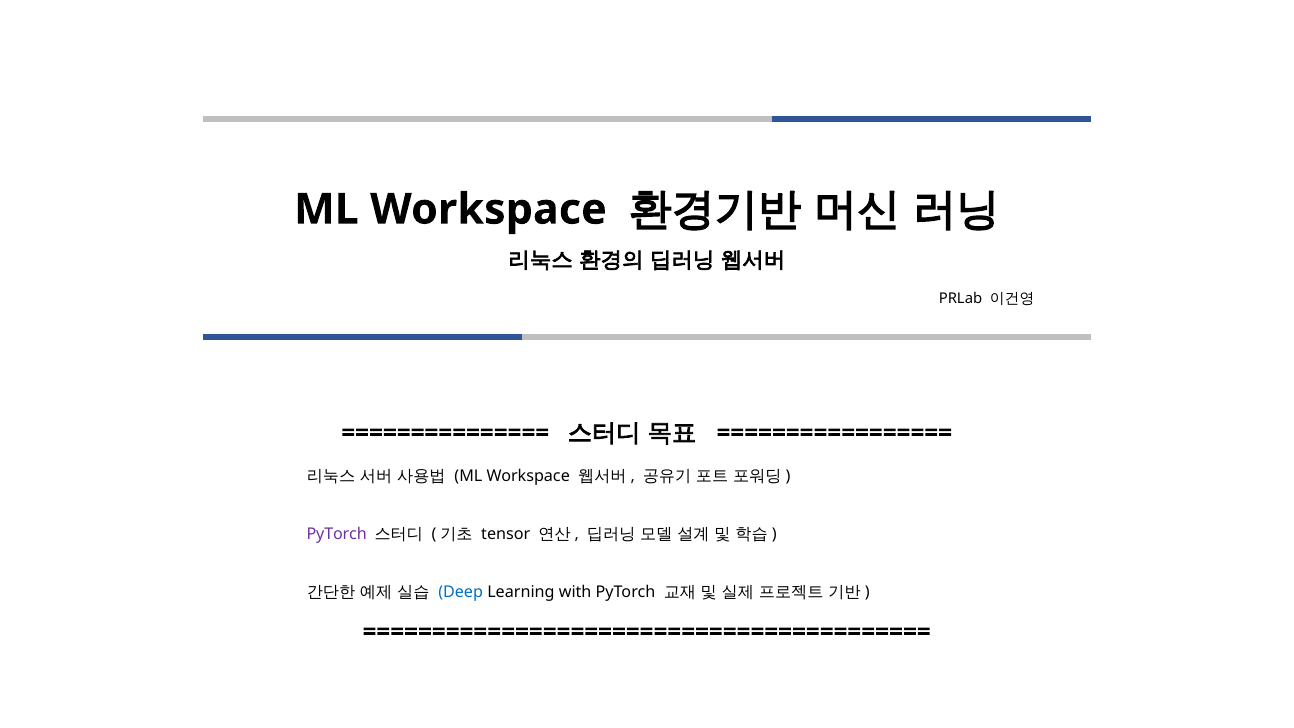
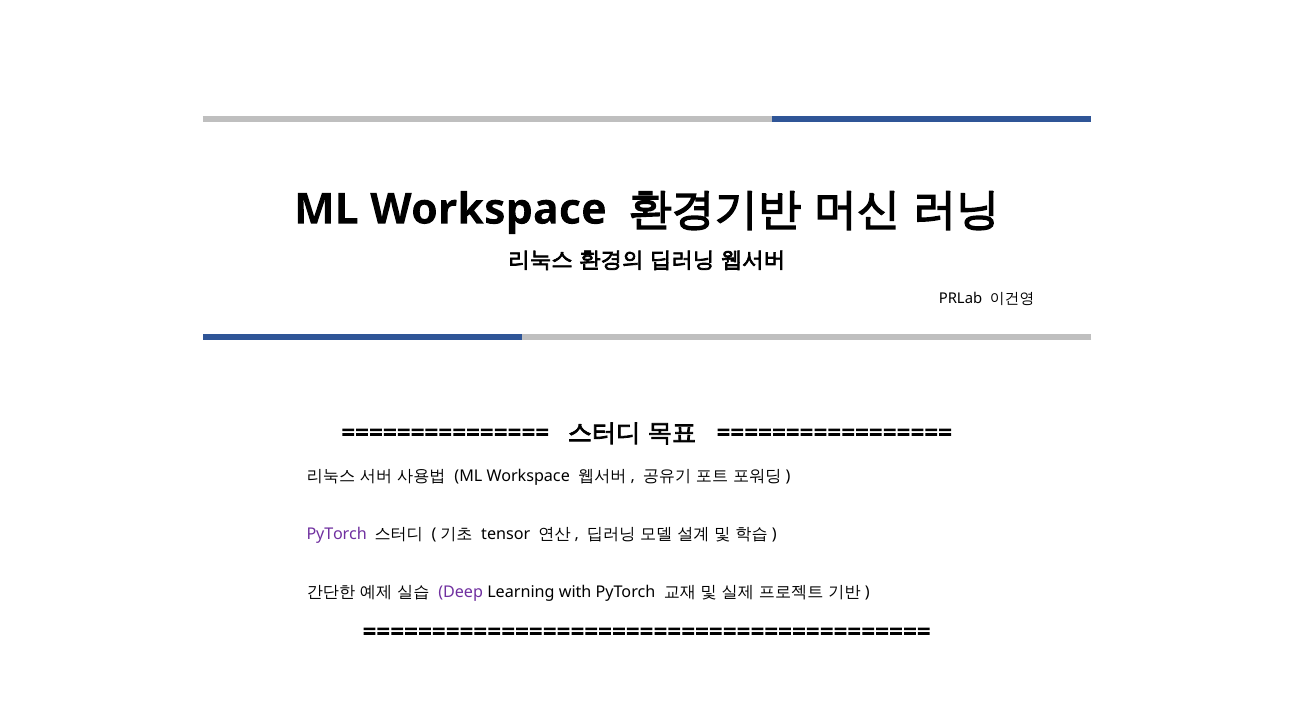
Deep colour: blue -> purple (461, 592)
